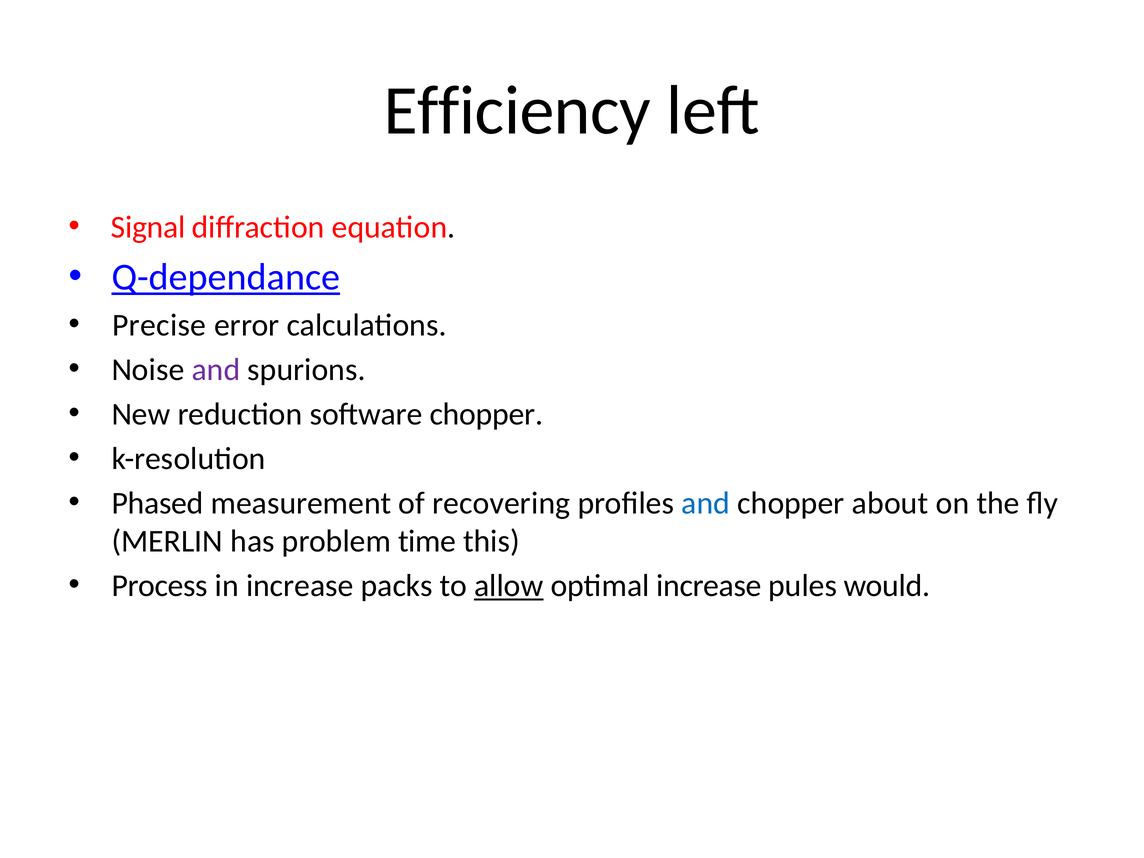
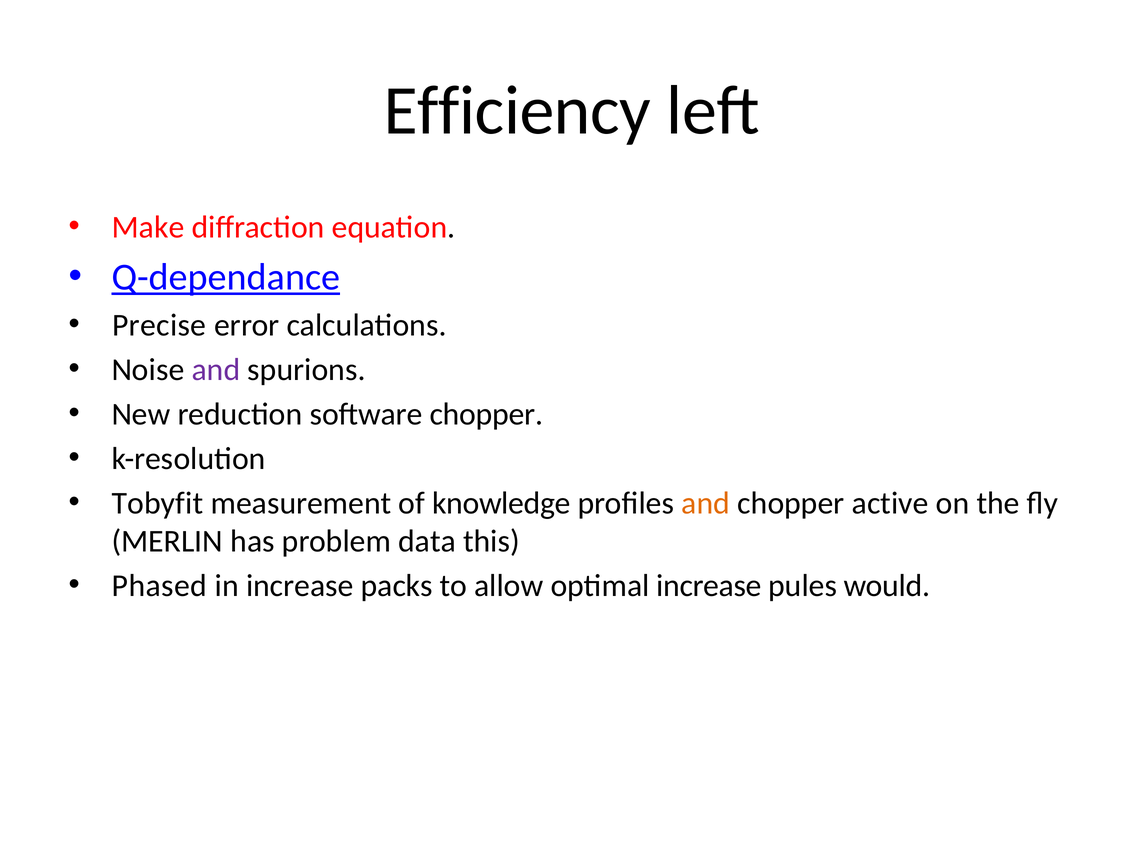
Signal: Signal -> Make (148, 227)
Phased: Phased -> Tobyfit (157, 503)
recovering: recovering -> knowledge (501, 503)
and colour: blue -> orange (706, 503)
about: about -> active (890, 503)
time: time -> data (427, 541)
Process: Process -> Phased (159, 586)
allow underline: present -> none (509, 586)
